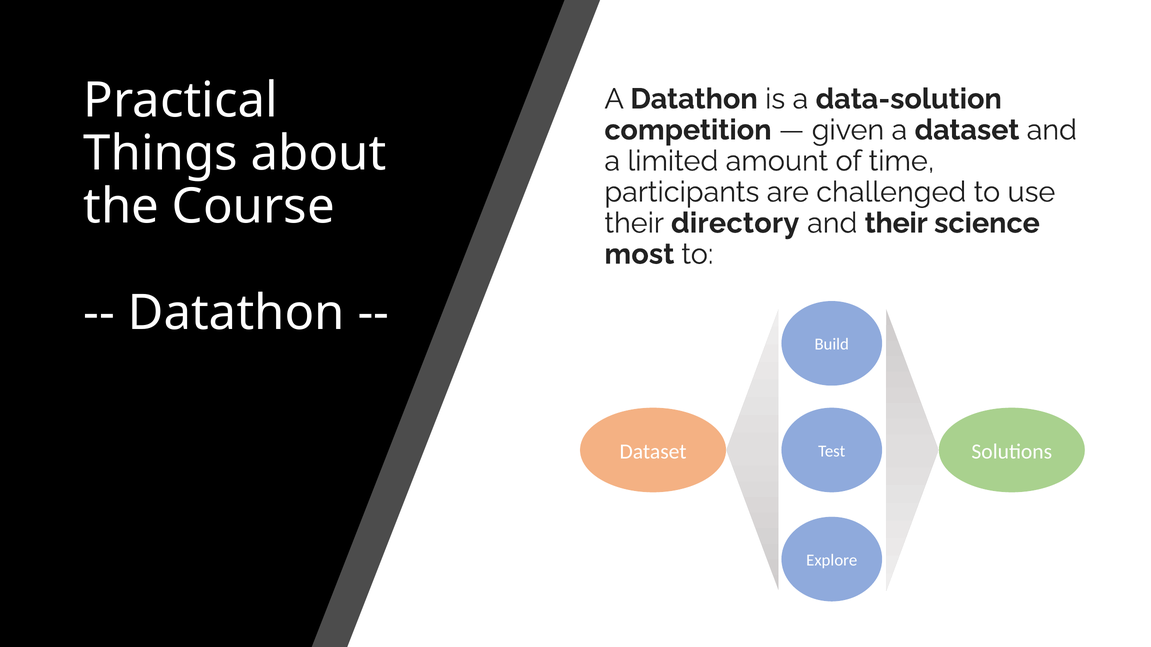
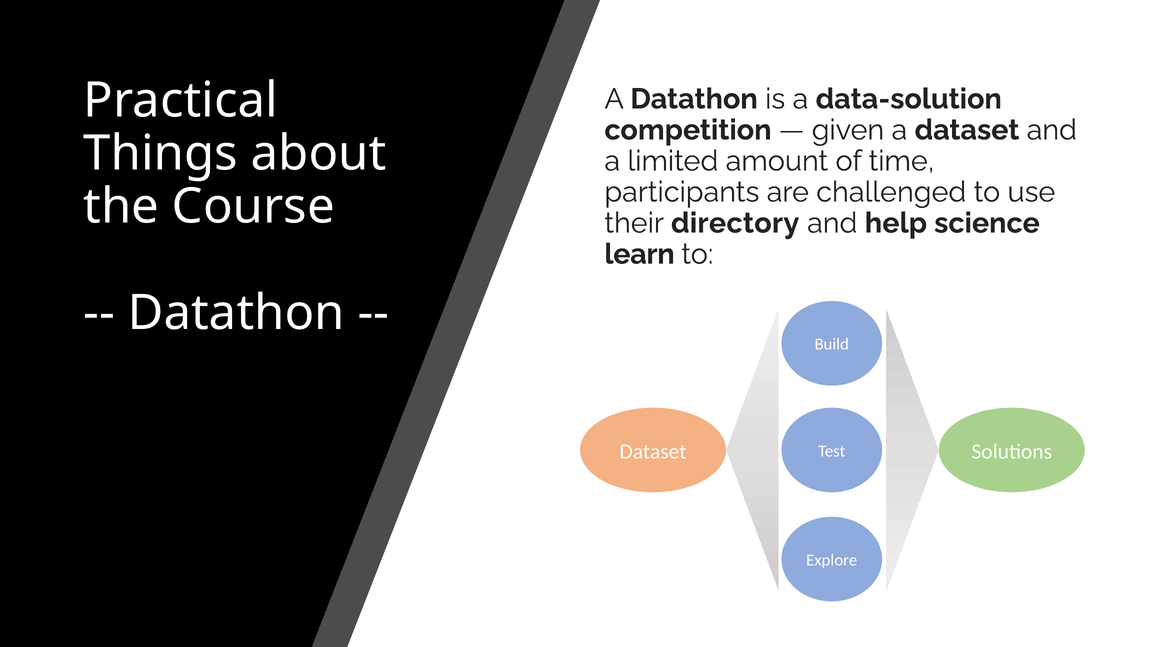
and their: their -> help (896, 223)
most: most -> learn (640, 254)
